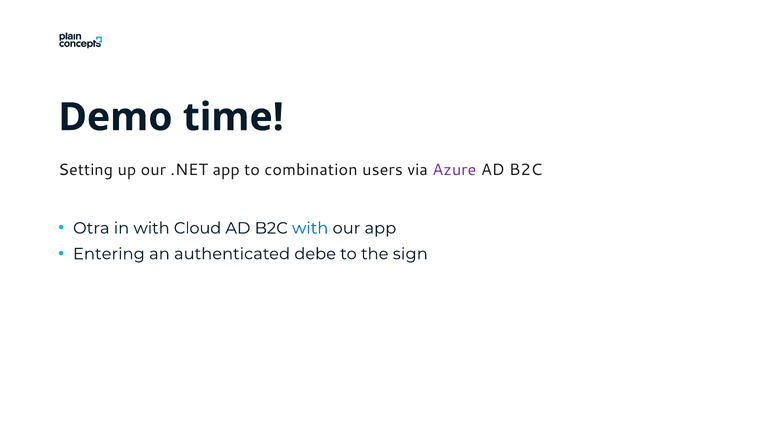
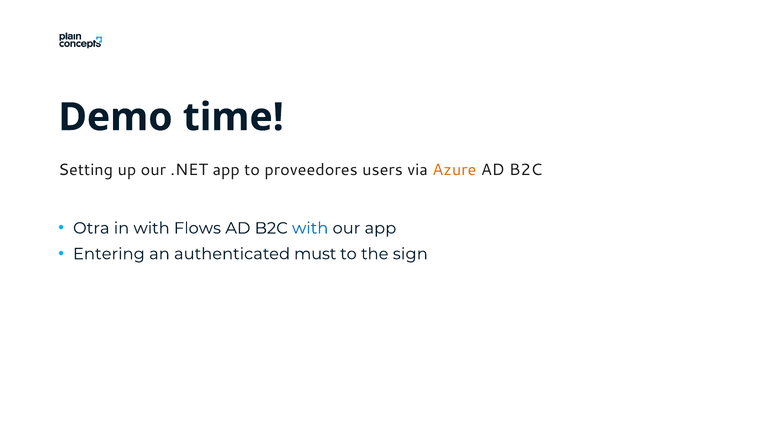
combination: combination -> proveedores (311, 170)
Azure colour: purple -> orange (454, 170)
Cloud: Cloud -> Flows (197, 228)
debe: debe -> must (315, 254)
